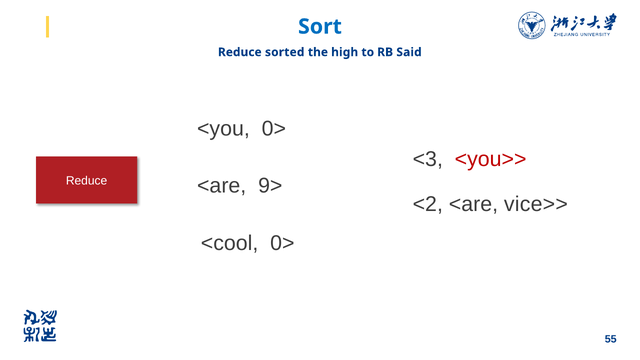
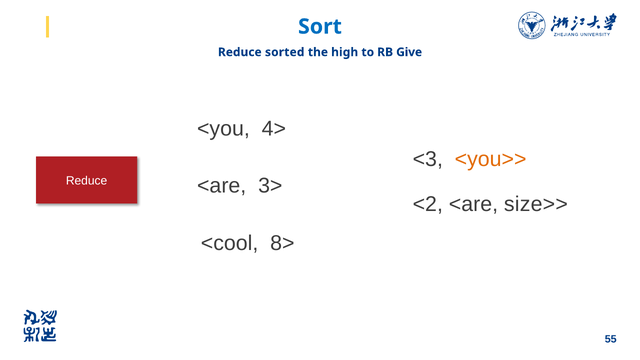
Said: Said -> Give (409, 52)
<you 0>: 0> -> 4> (274, 129)
<you>> colour: red -> orange (491, 159)
9>: 9> -> 3> (270, 186)
vice>>: vice>> -> size>> (536, 204)
<cool 0>: 0> -> 8> (282, 243)
